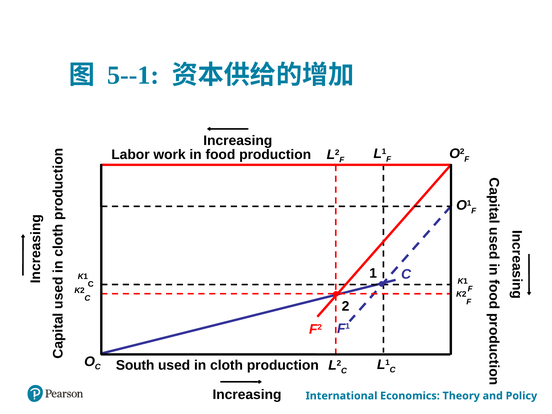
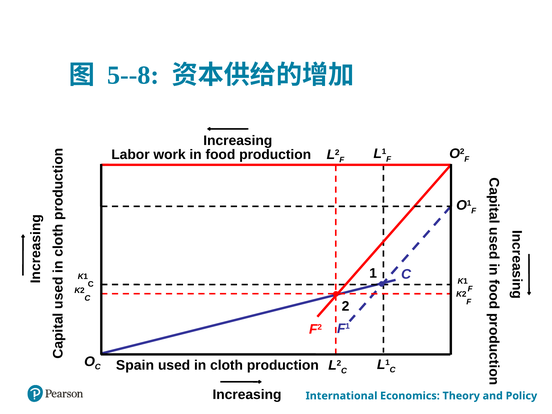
5--1: 5--1 -> 5--8 (133, 75)
South: South -> Spain (135, 365)
